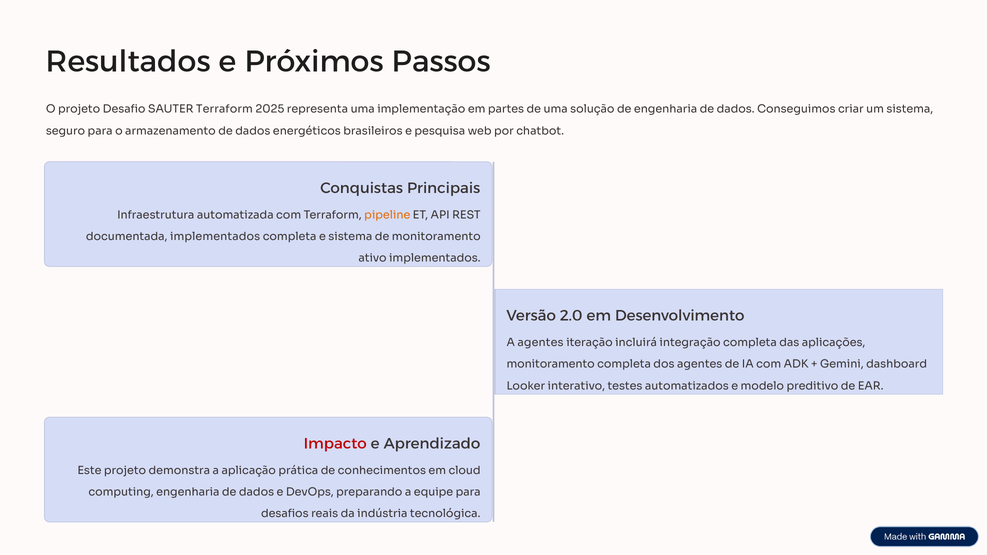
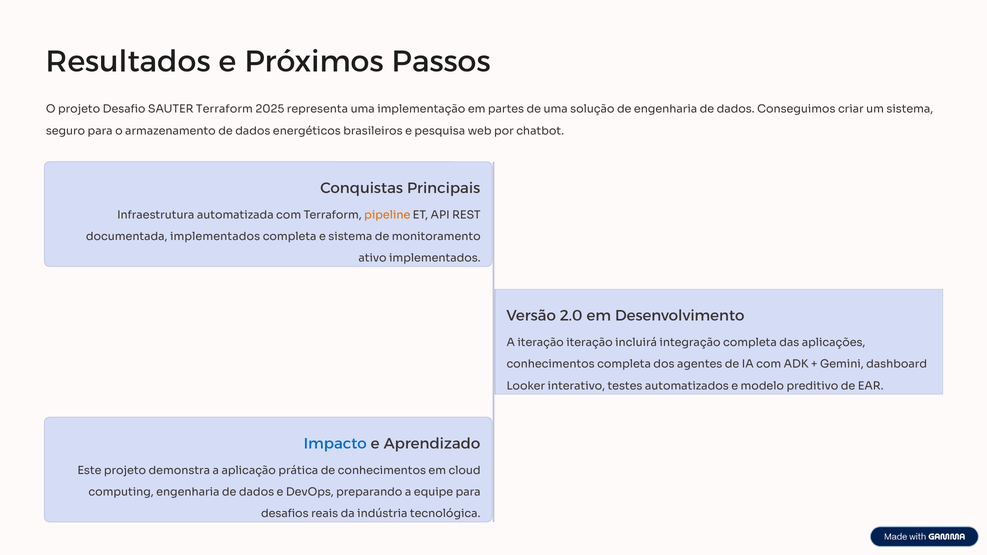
A agentes: agentes -> iteração (541, 343)
monitoramento: monitoramento -> conhecimentos (551, 364)
Impacto colour: red -> blue (335, 444)
